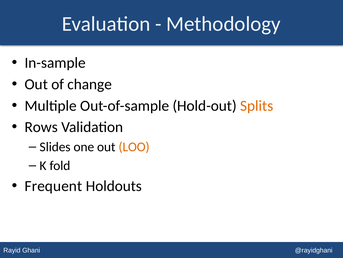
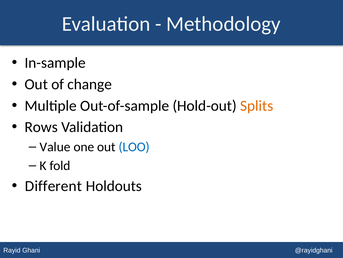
Slides: Slides -> Value (55, 146)
LOO colour: orange -> blue (134, 146)
Frequent: Frequent -> Different (53, 185)
